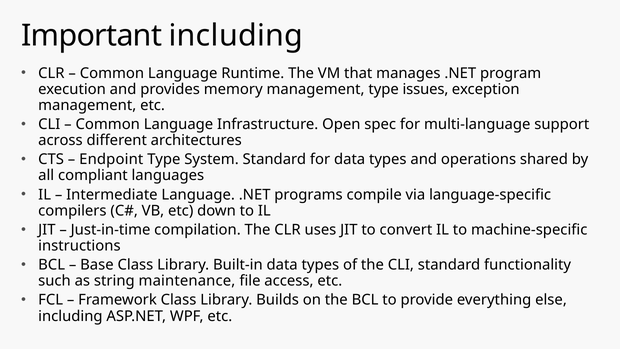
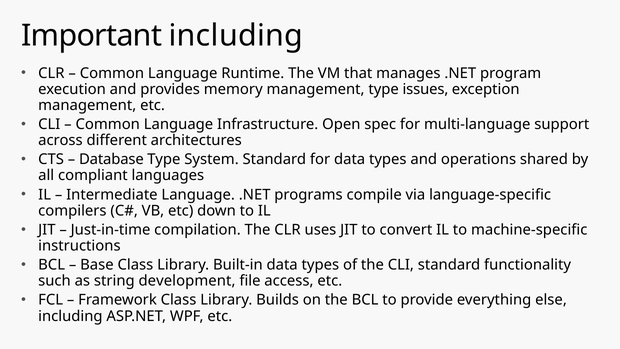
Endpoint: Endpoint -> Database (111, 159)
maintenance: maintenance -> development (187, 281)
